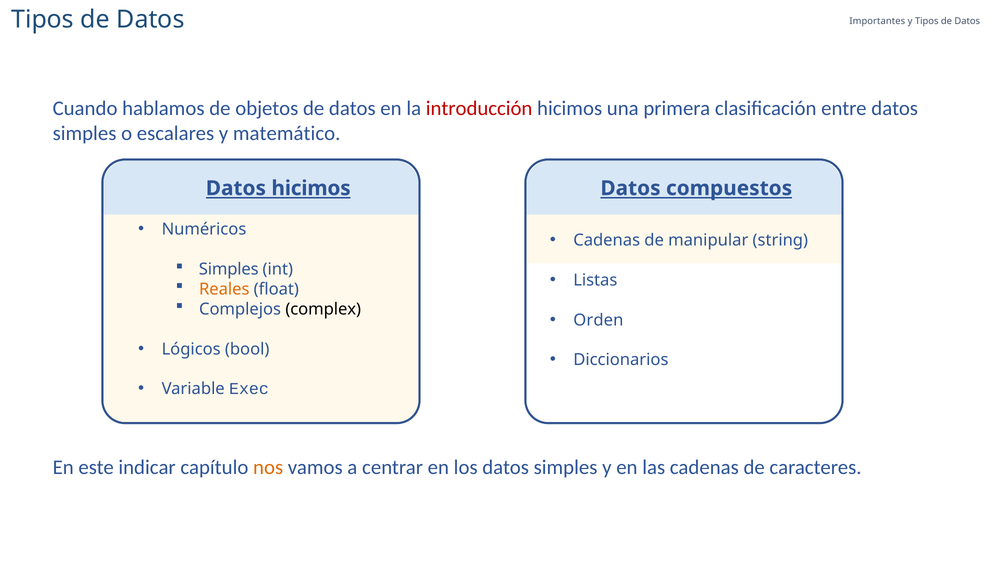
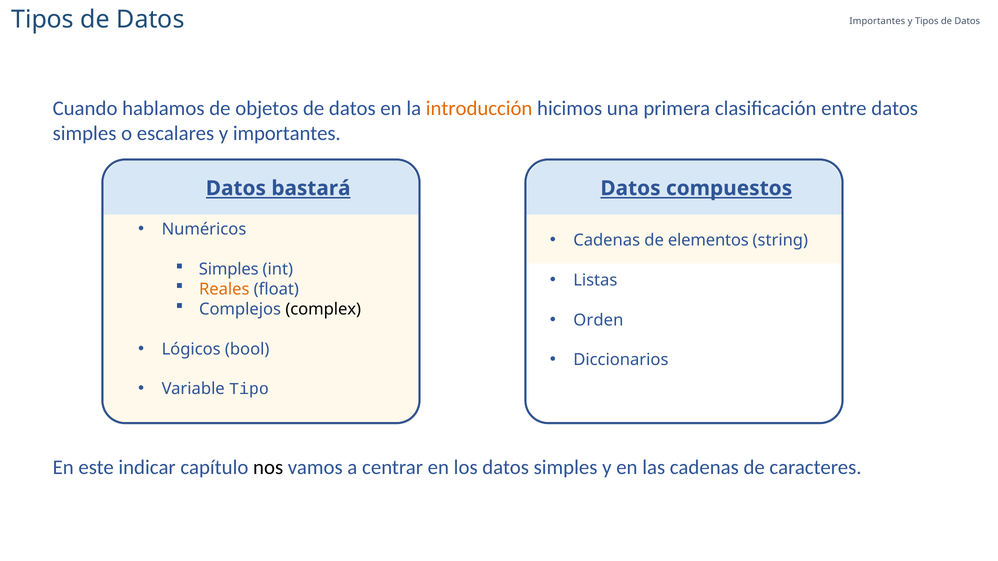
introducción colour: red -> orange (479, 108)
y matemático: matemático -> importantes (287, 133)
Datos hicimos: hicimos -> bastará (311, 188)
manipular: manipular -> elementos (708, 240)
Exec: Exec -> Tipo (249, 389)
nos colour: orange -> black (268, 468)
